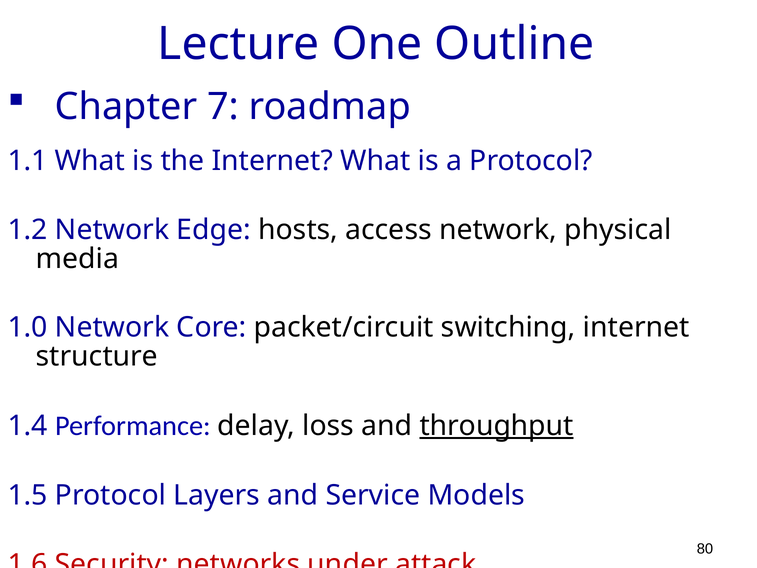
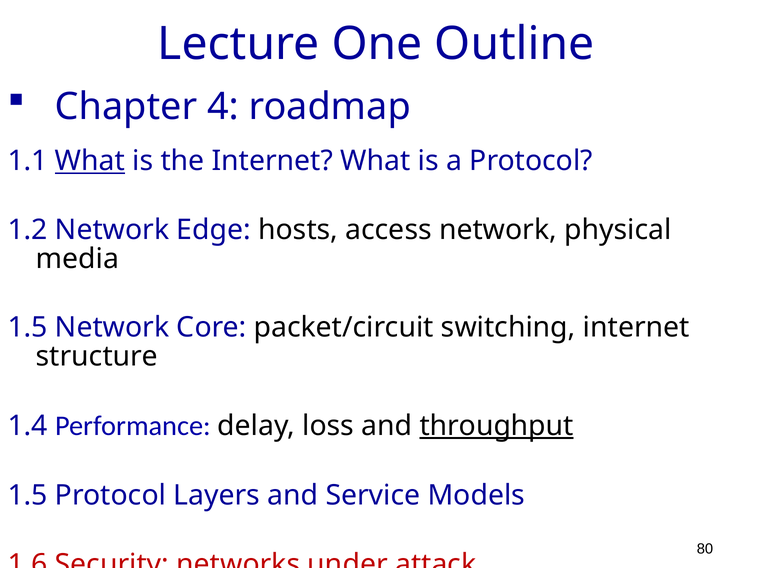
7: 7 -> 4 (223, 107)
What underline: none -> present (90, 161)
1.0: 1.0 -> 1.5 (28, 327)
